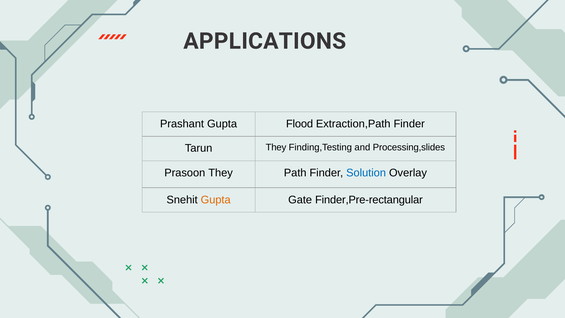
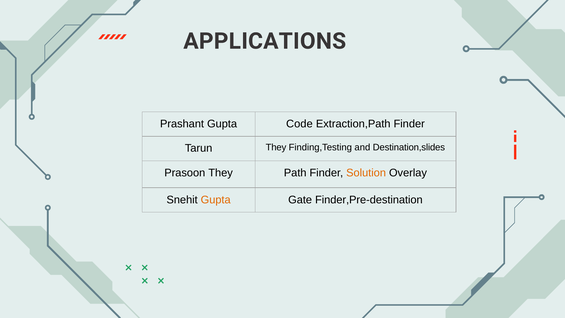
Flood: Flood -> Code (299, 124)
Processing,slides: Processing,slides -> Destination,slides (409, 147)
Solution colour: blue -> orange (366, 173)
Finder,Pre-rectangular: Finder,Pre-rectangular -> Finder,Pre-destination (369, 200)
